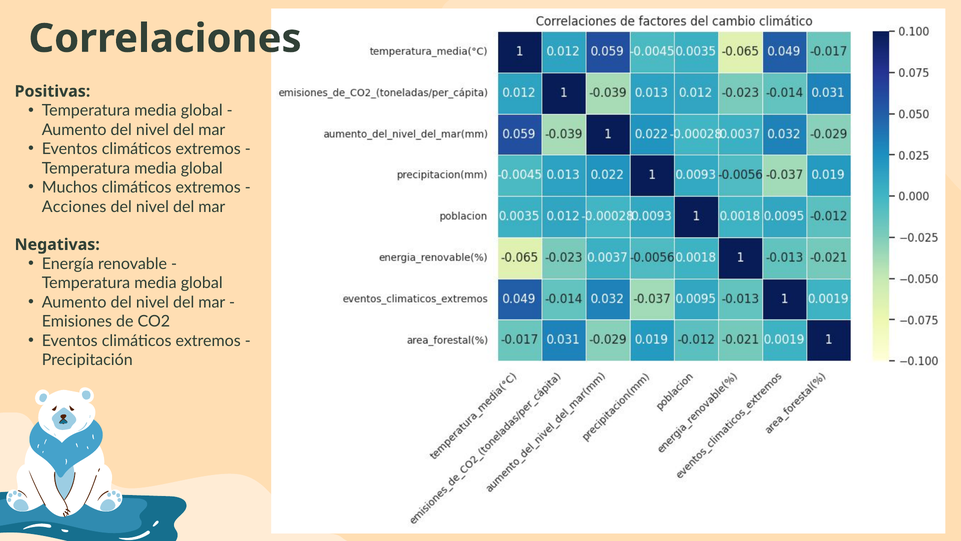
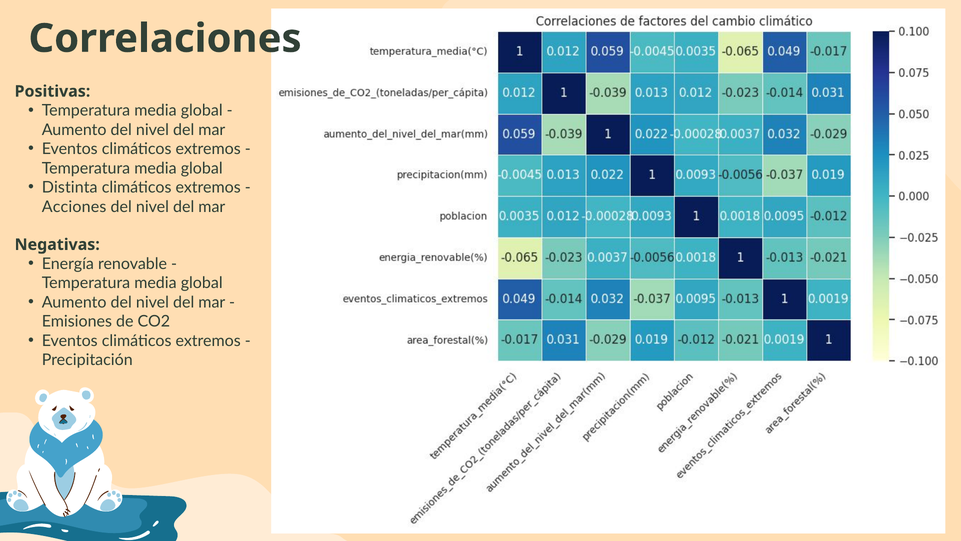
Muchos: Muchos -> Distinta (70, 187)
